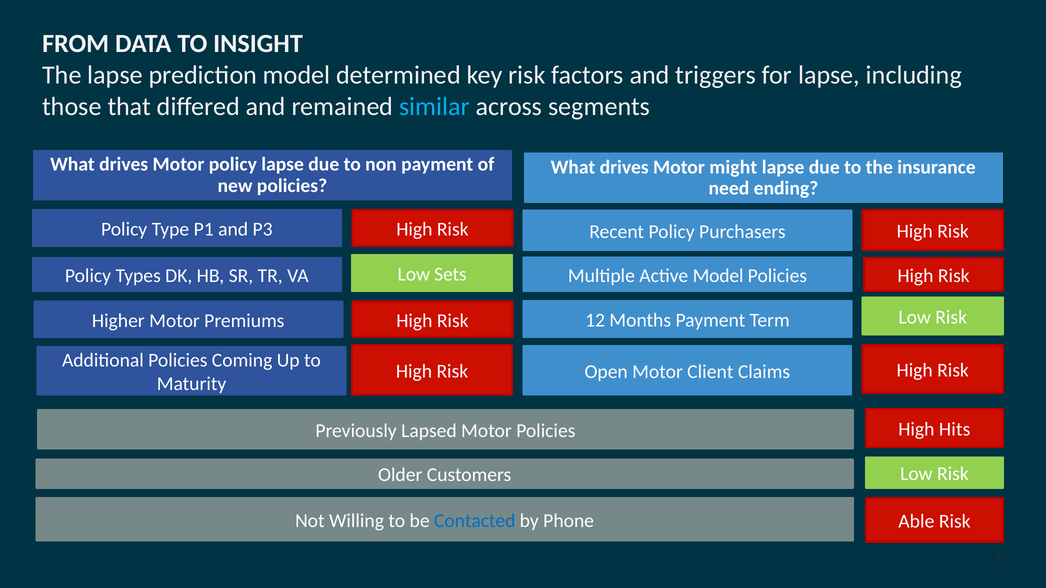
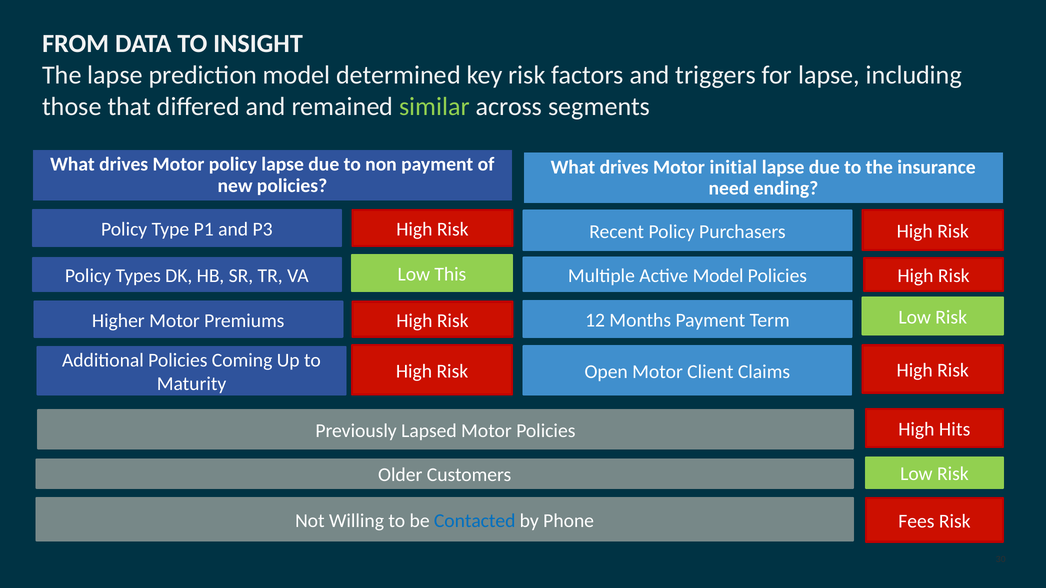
similar colour: light blue -> light green (434, 107)
might: might -> initial (733, 167)
Sets: Sets -> This (450, 275)
Able: Able -> Fees (916, 522)
